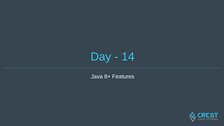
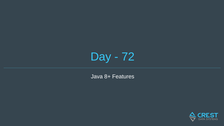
14: 14 -> 72 (128, 57)
